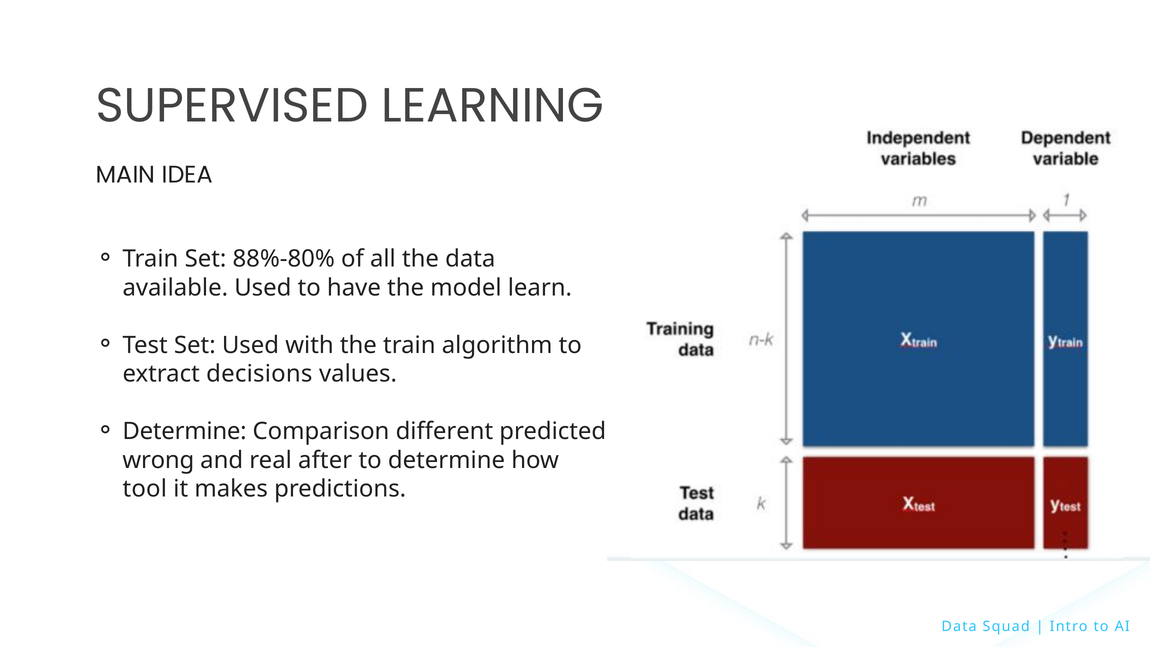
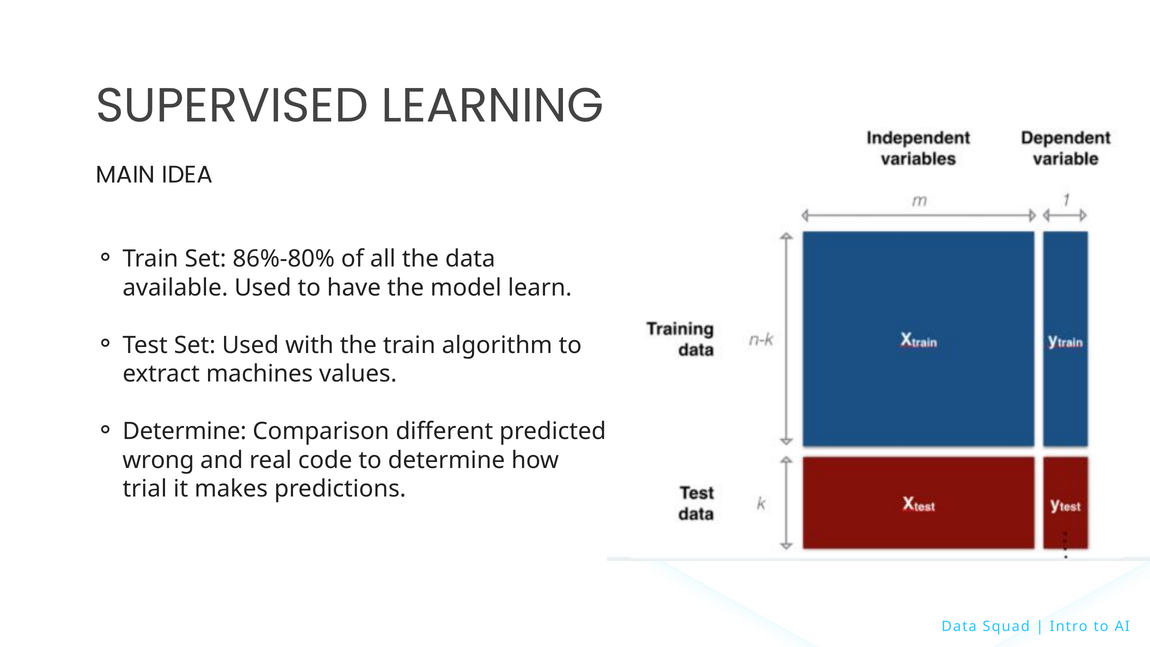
88%-80%: 88%-80% -> 86%-80% (284, 259)
decisions: decisions -> machines (260, 374)
after: after -> code (325, 460)
tool: tool -> trial (145, 489)
